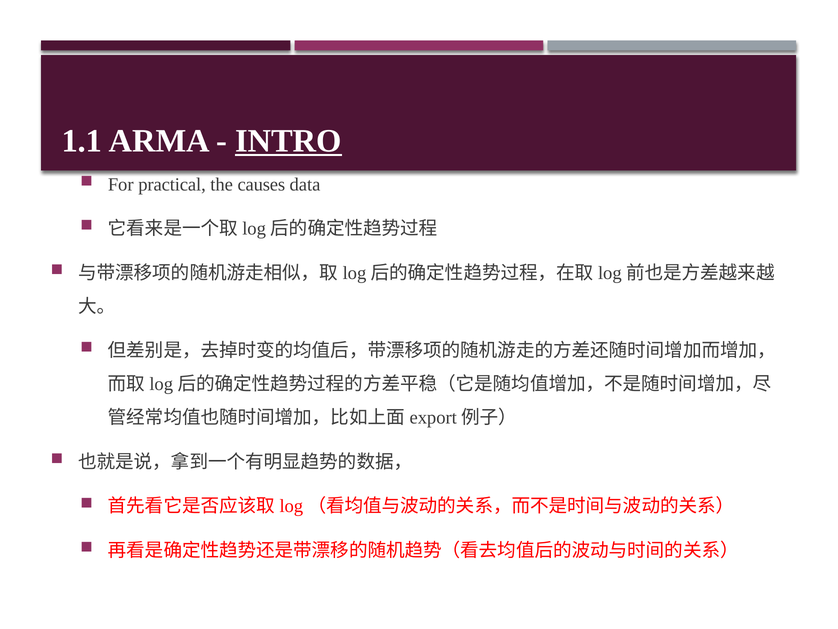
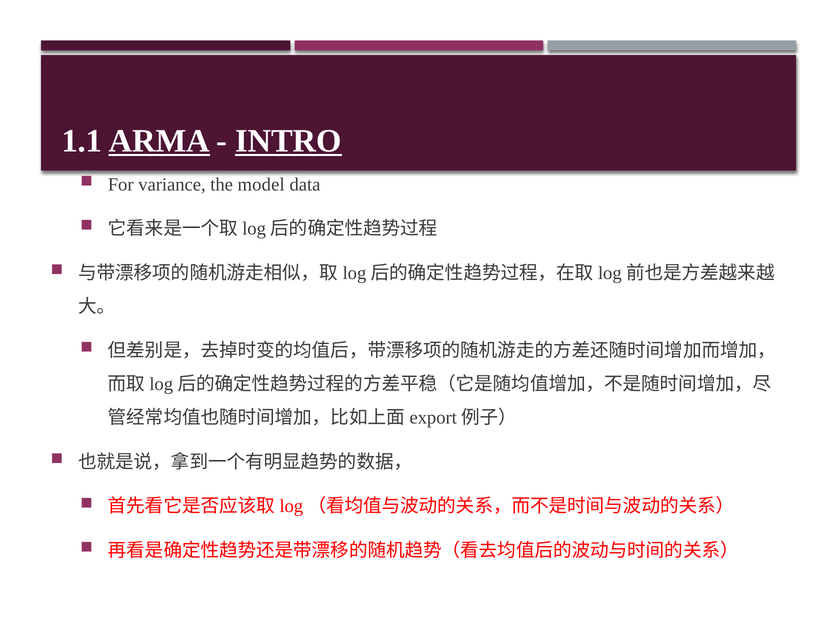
ARMA underline: none -> present (159, 141)
practical: practical -> variance (172, 184)
causes: causes -> model (261, 184)
